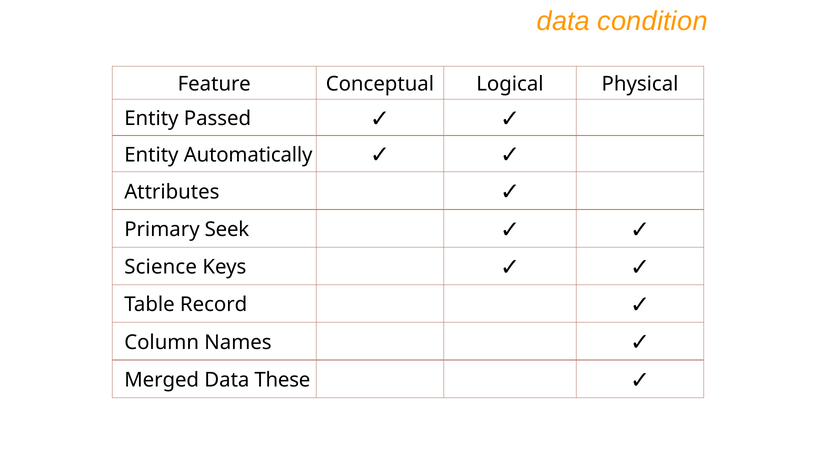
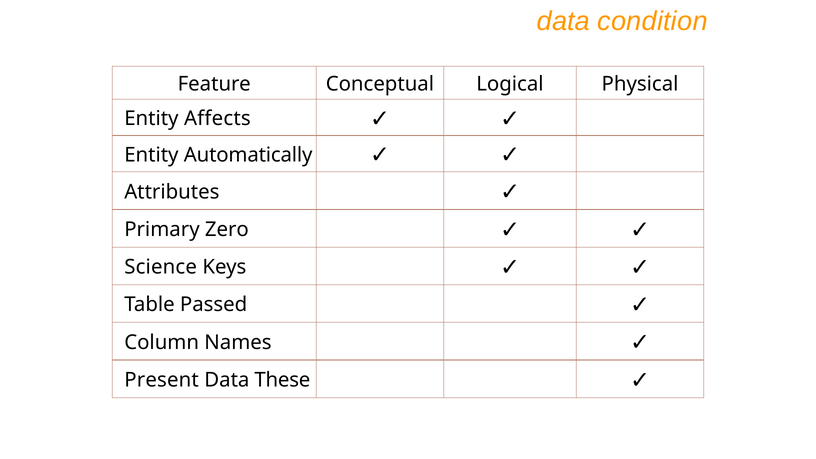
Passed: Passed -> Affects (217, 119)
Seek: Seek -> Zero (227, 229)
Record: Record -> Passed (214, 305)
Merged: Merged -> Present (162, 380)
